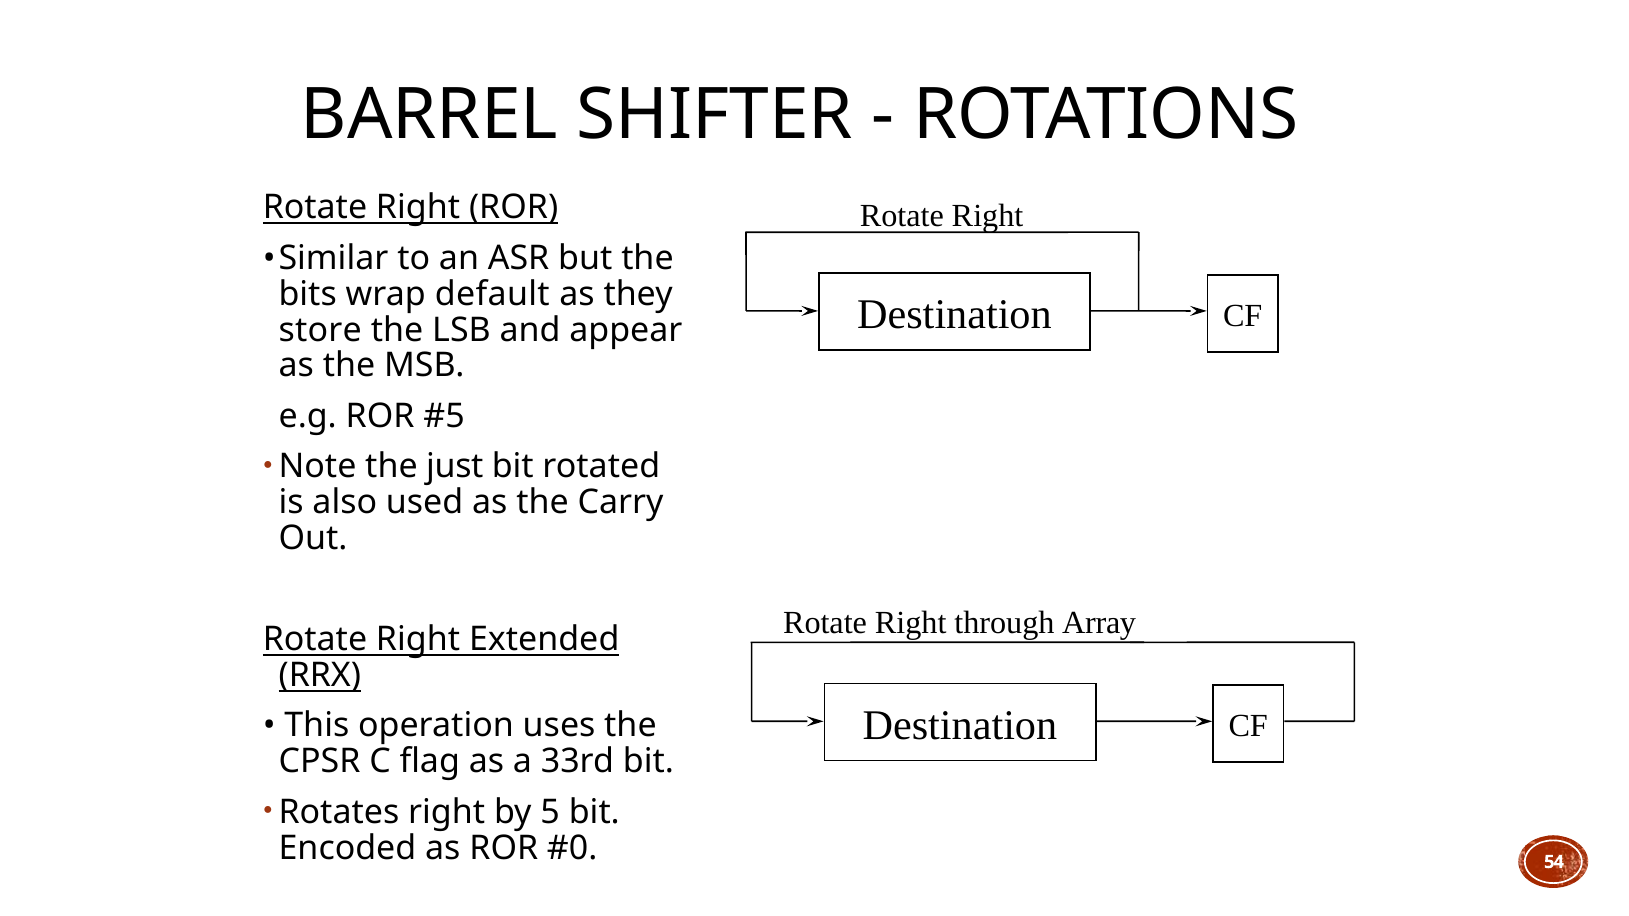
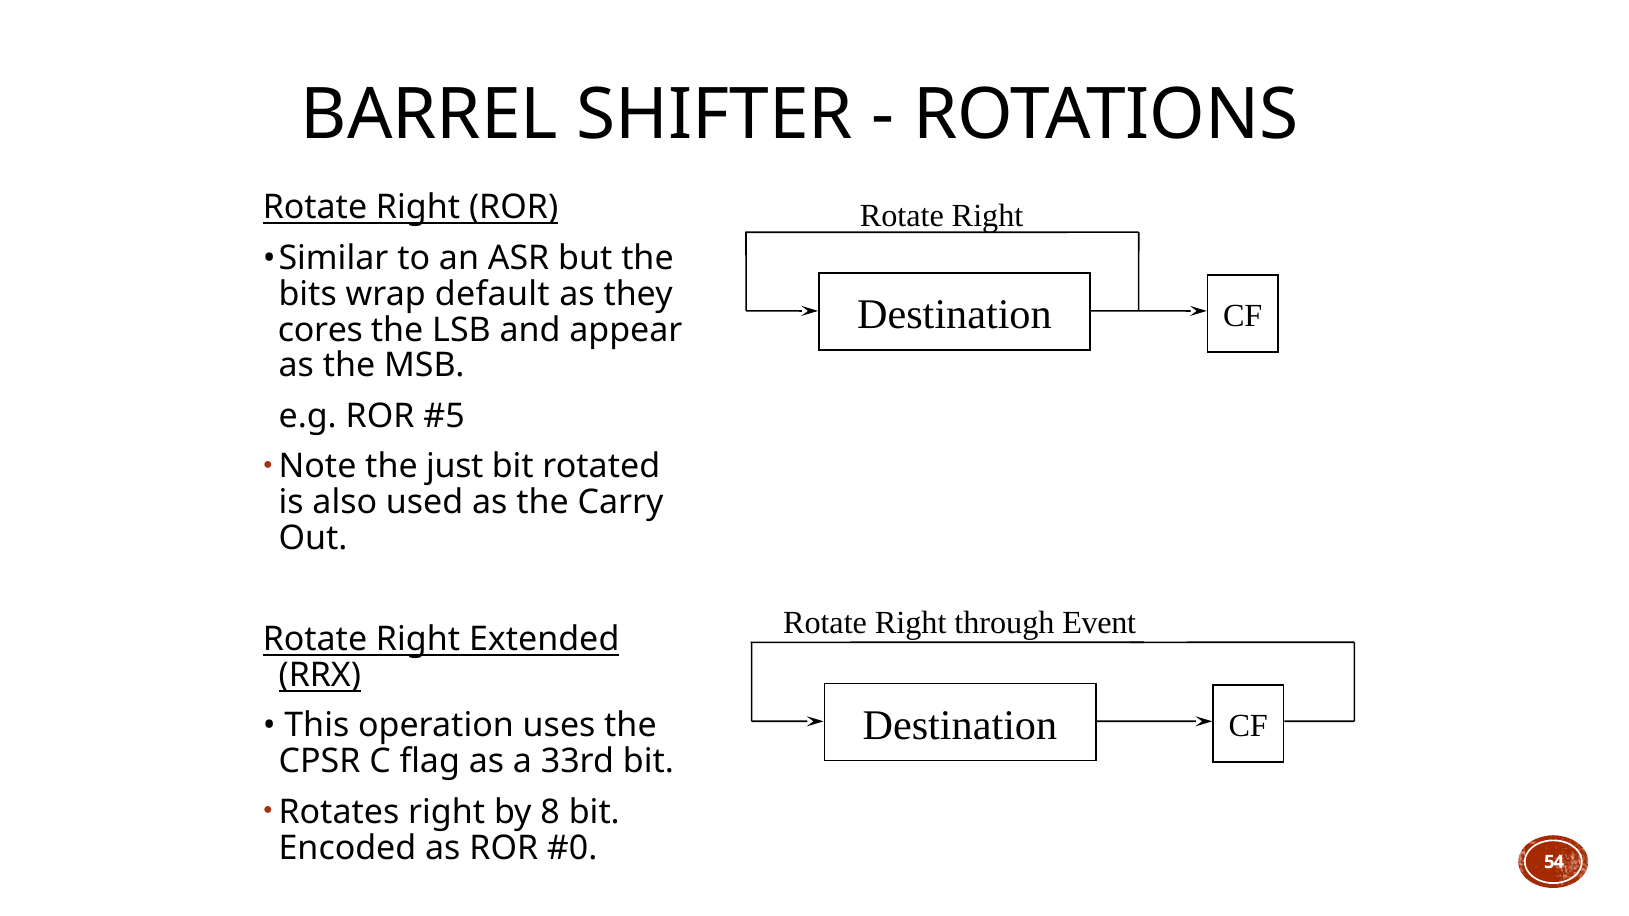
store: store -> cores (320, 330)
Array: Array -> Event (1099, 623)
5: 5 -> 8 (550, 812)
